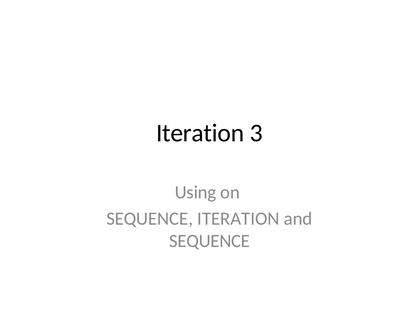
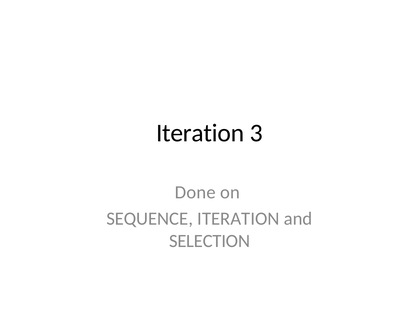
Using: Using -> Done (195, 193)
SEQUENCE: SEQUENCE -> SELECTION (210, 241)
